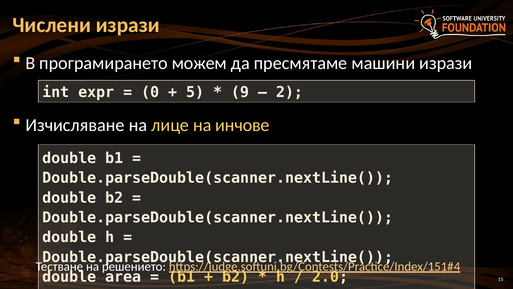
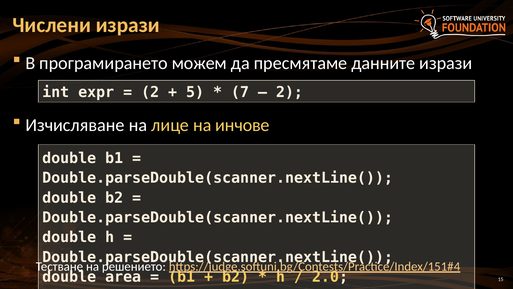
машини: машини -> данните (383, 63)
0: 0 -> 2 (150, 92)
9: 9 -> 7 (240, 92)
